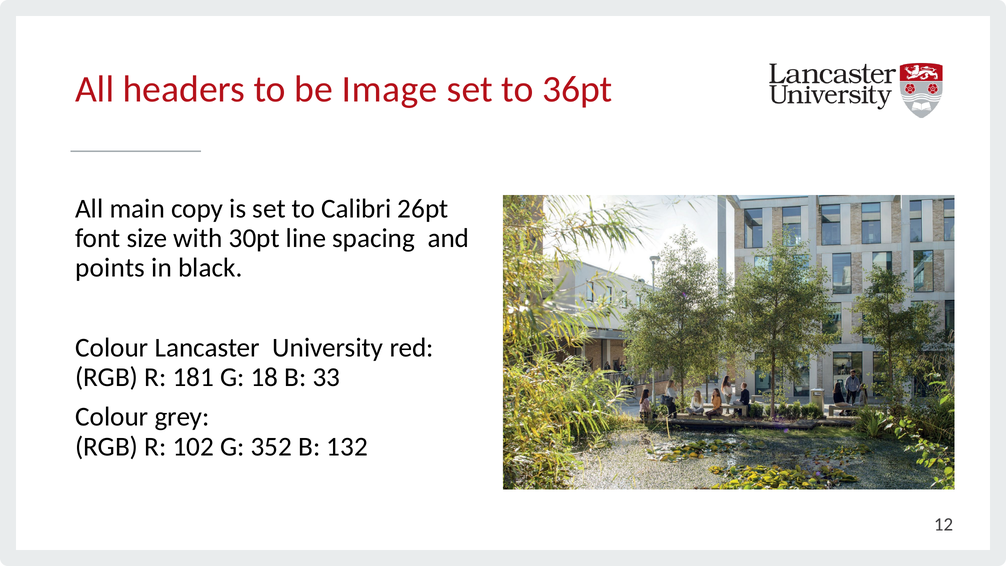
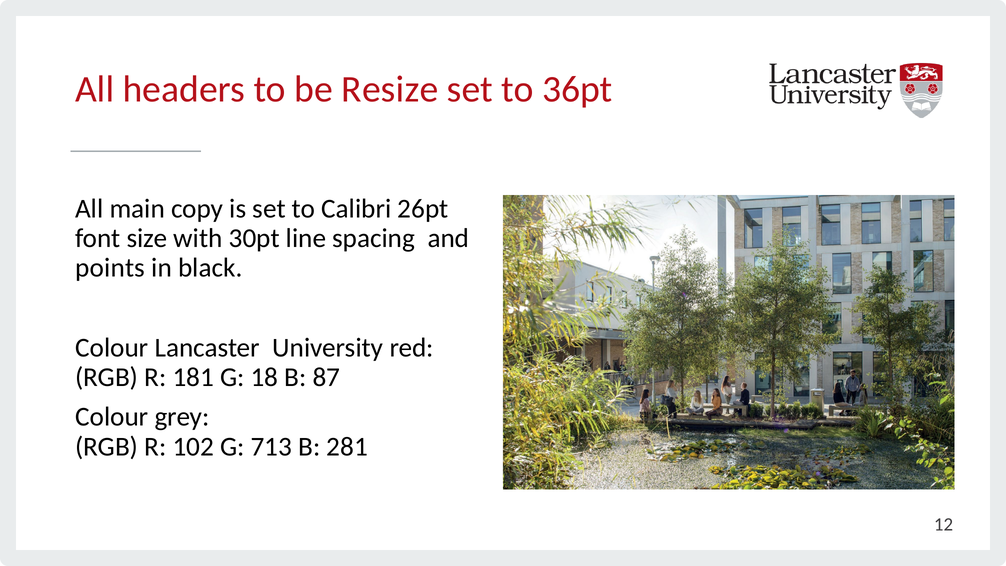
Image: Image -> Resize (390, 89)
33: 33 -> 87 (326, 377)
352: 352 -> 713 (271, 446)
132: 132 -> 281 (347, 446)
